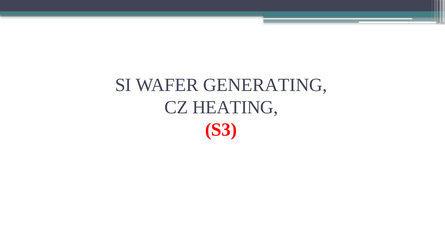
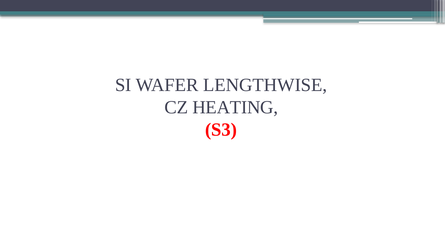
GENERATING: GENERATING -> LENGTHWISE (265, 85)
